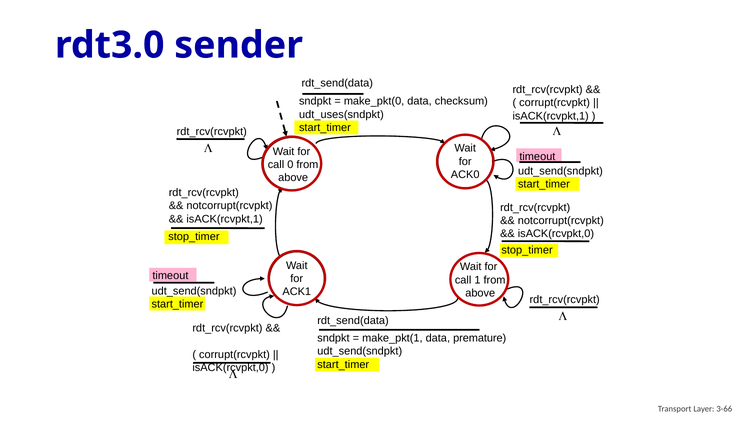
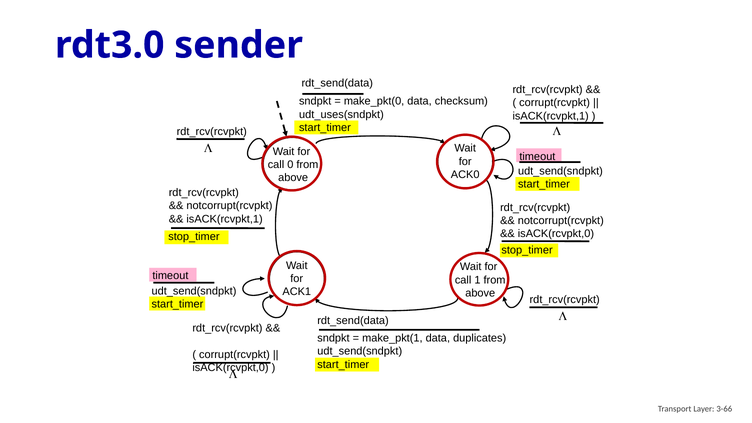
premature: premature -> duplicates (480, 338)
